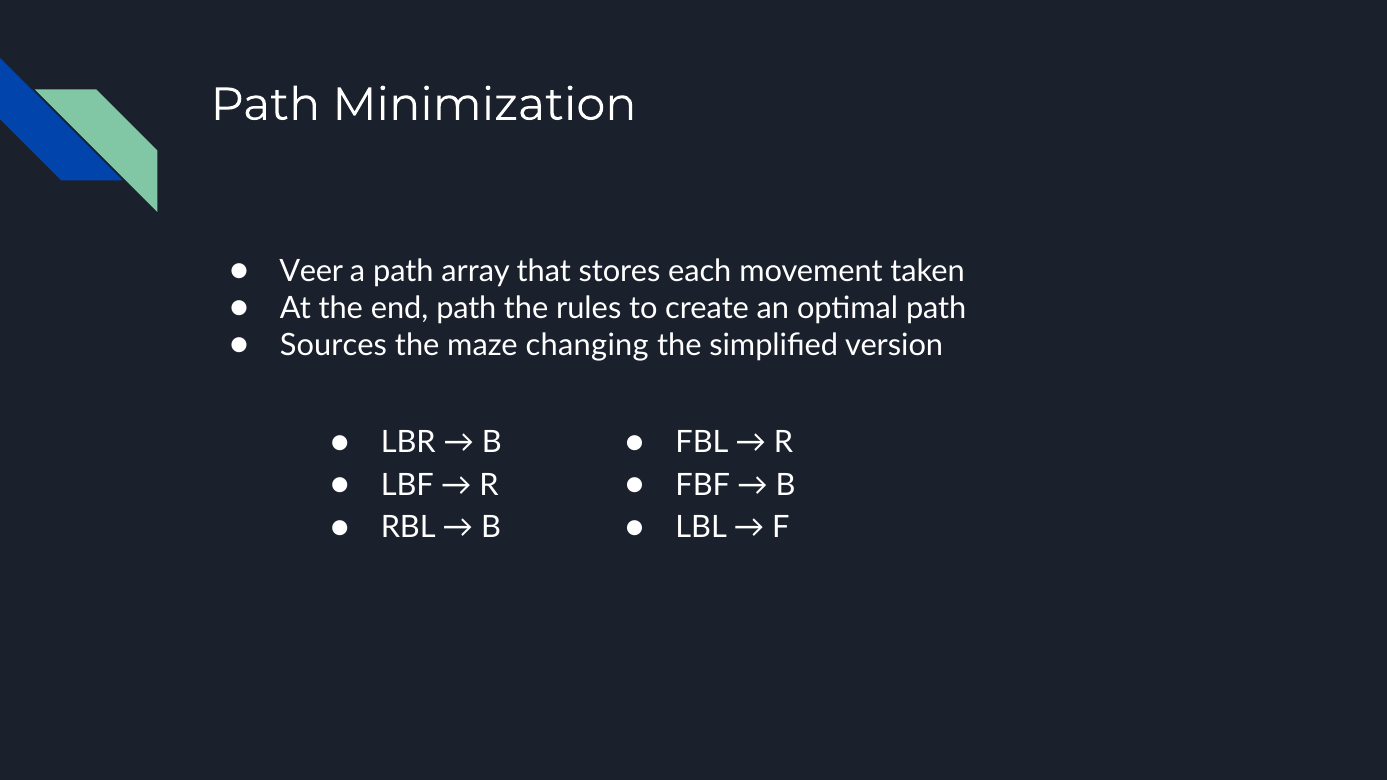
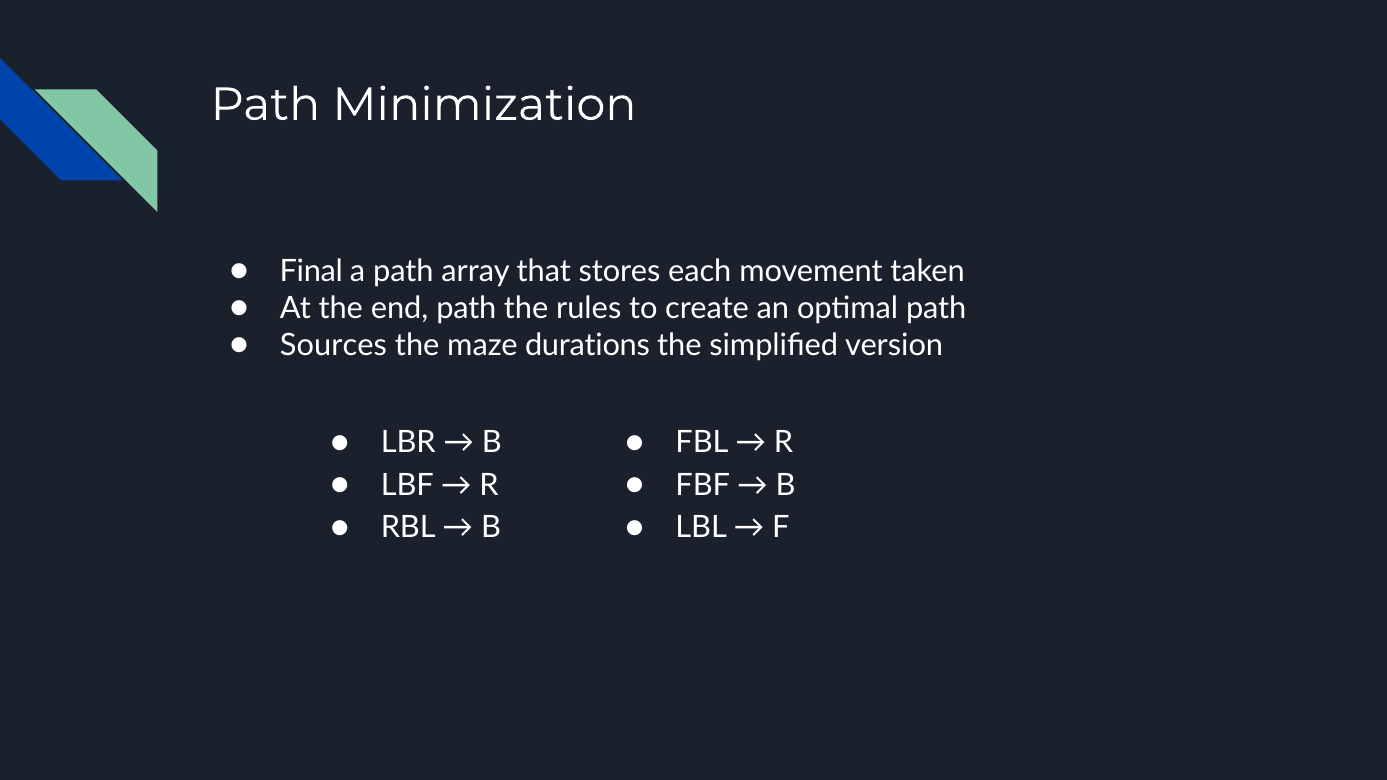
Veer: Veer -> Final (311, 271)
changing: changing -> durations (587, 345)
